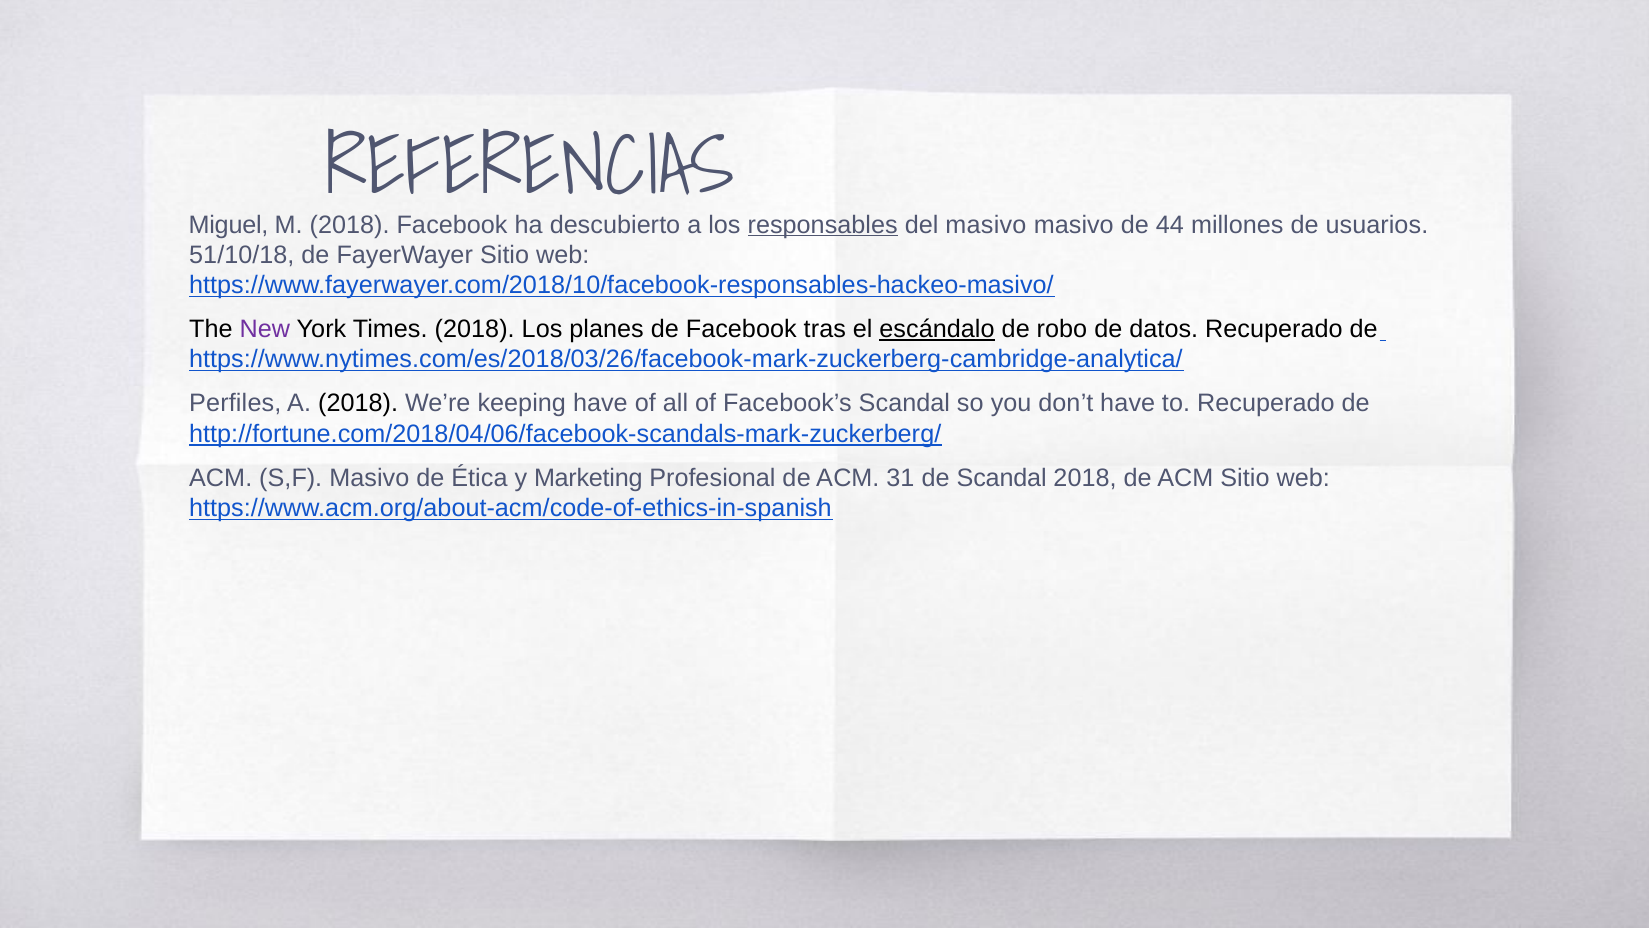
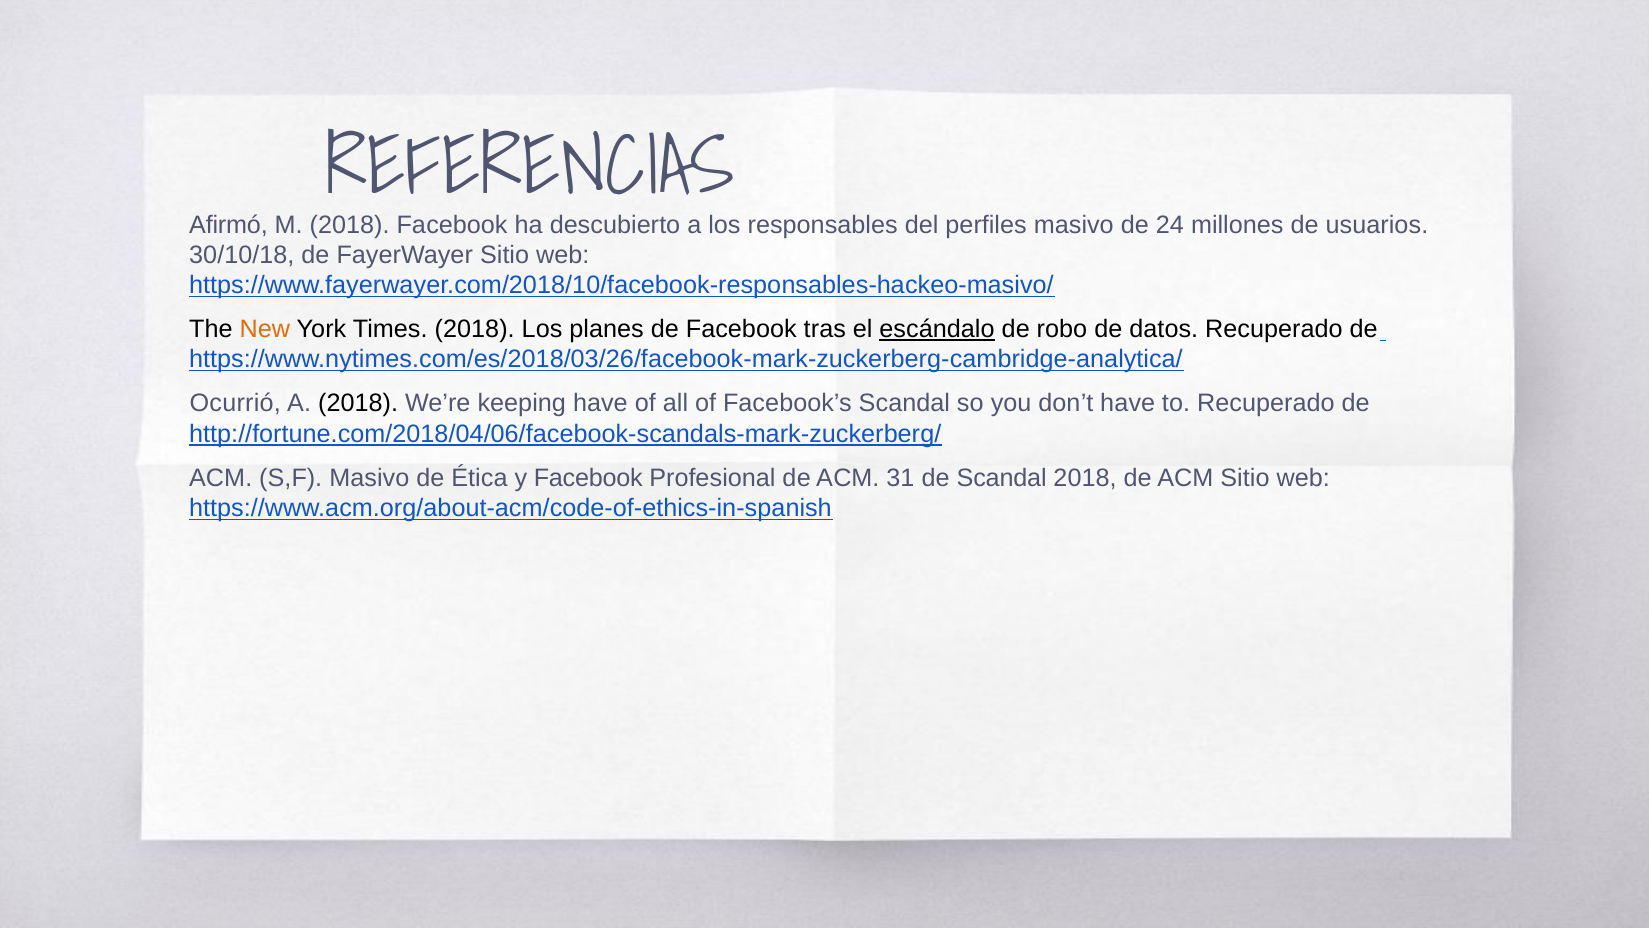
Miguel: Miguel -> Afirmó (228, 225)
responsables underline: present -> none (823, 225)
del masivo: masivo -> perfiles (986, 225)
44: 44 -> 24 (1170, 225)
51/10/18: 51/10/18 -> 30/10/18 (242, 255)
New colour: purple -> orange (265, 329)
Perfiles: Perfiles -> Ocurrió (235, 403)
y Marketing: Marketing -> Facebook (588, 478)
